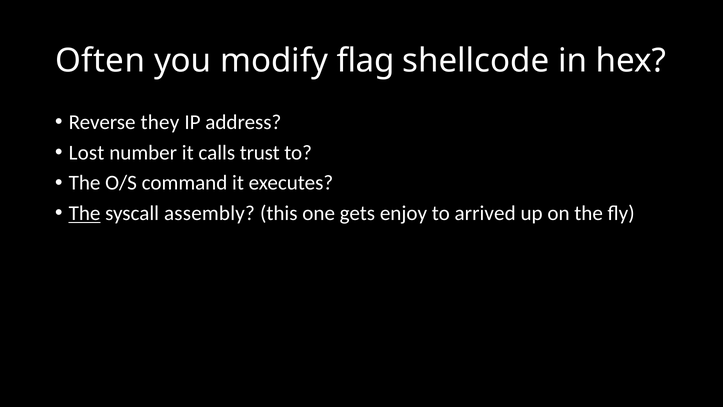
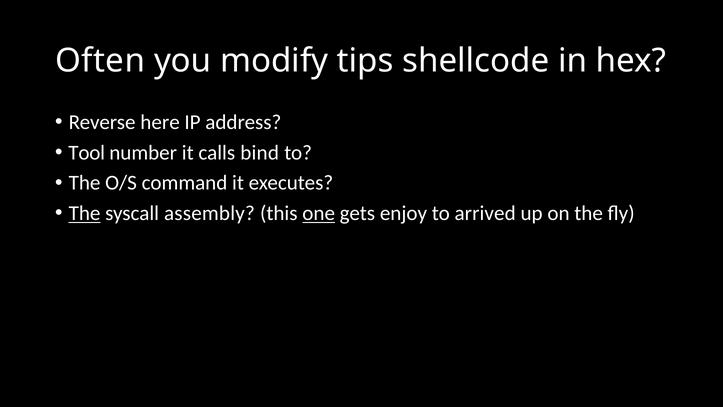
flag: flag -> tips (365, 61)
they: they -> here (160, 122)
Lost: Lost -> Tool (87, 153)
trust: trust -> bind (260, 153)
one underline: none -> present (319, 213)
